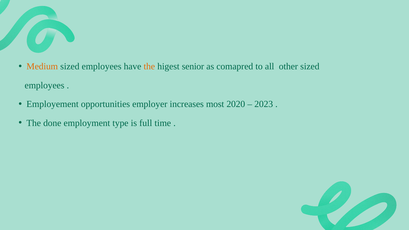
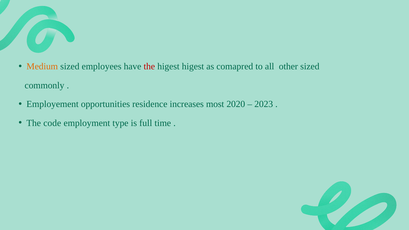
the colour: orange -> red (149, 67)
higest senior: senior -> higest (193, 67)
employees: employees -> commonly (45, 85)
employer: employer -> residence (150, 104)
done: done -> code (52, 123)
